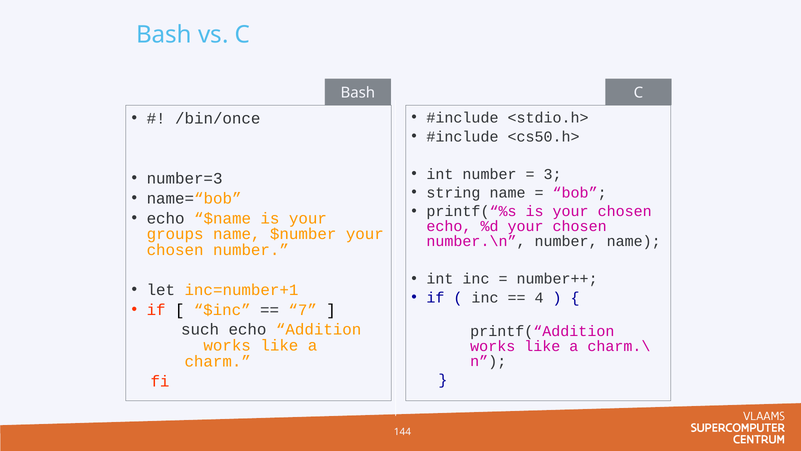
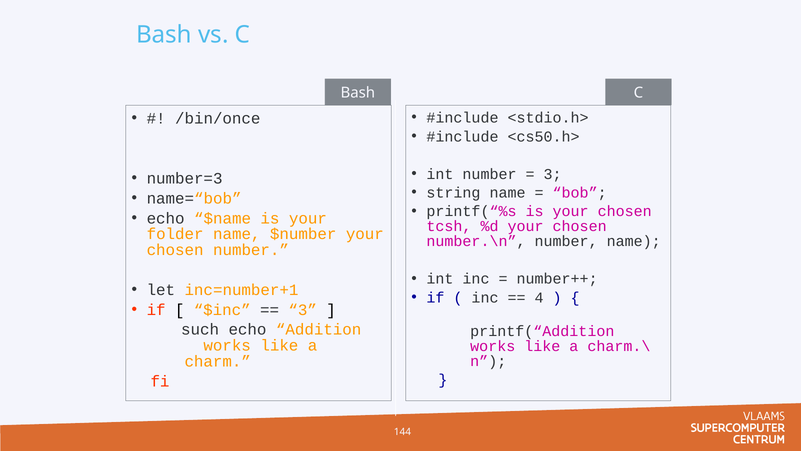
echo: echo -> tcsh (449, 226)
groups: groups -> folder (175, 234)
7: 7 -> 3 (303, 309)
